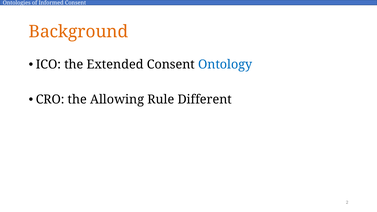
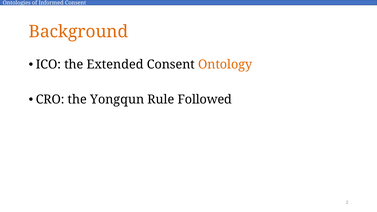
Ontology colour: blue -> orange (225, 65)
Allowing: Allowing -> Yongqun (117, 100)
Different: Different -> Followed (205, 100)
